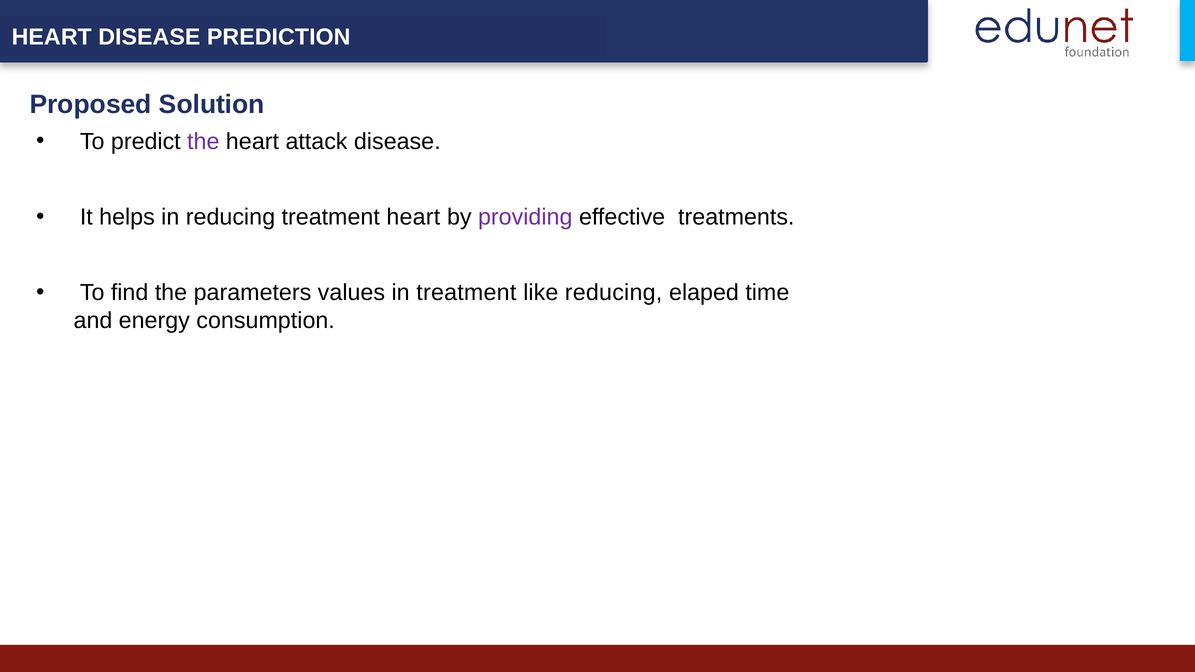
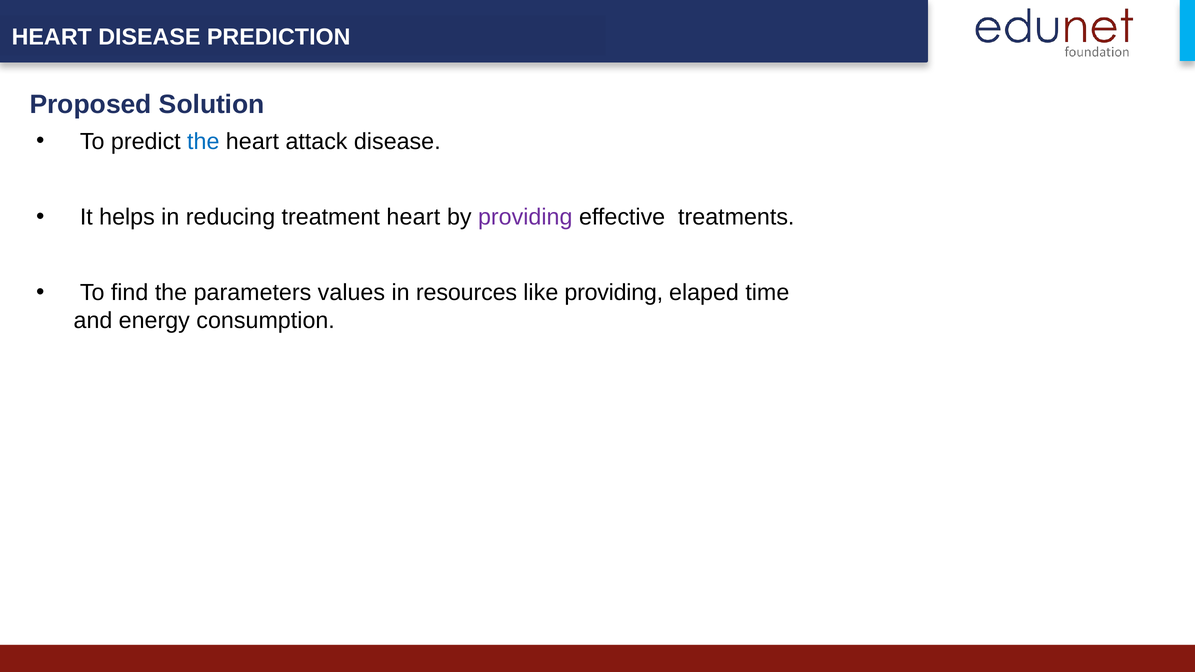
the colour: purple -> blue (203, 141)
in treatment: treatment -> resources (467, 293)
like reducing: reducing -> providing (614, 293)
